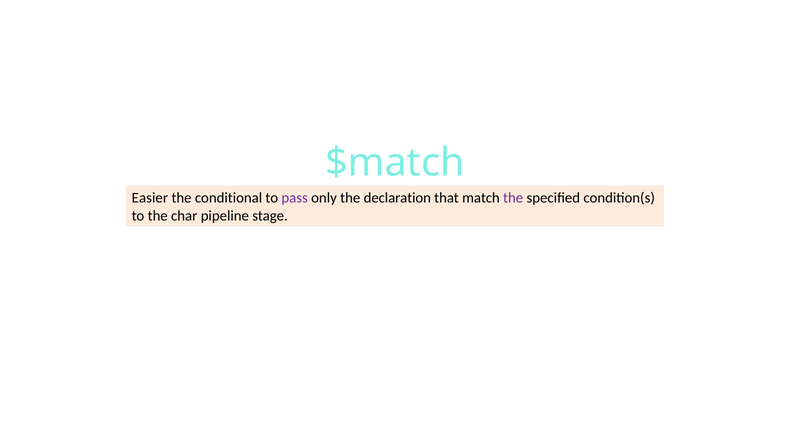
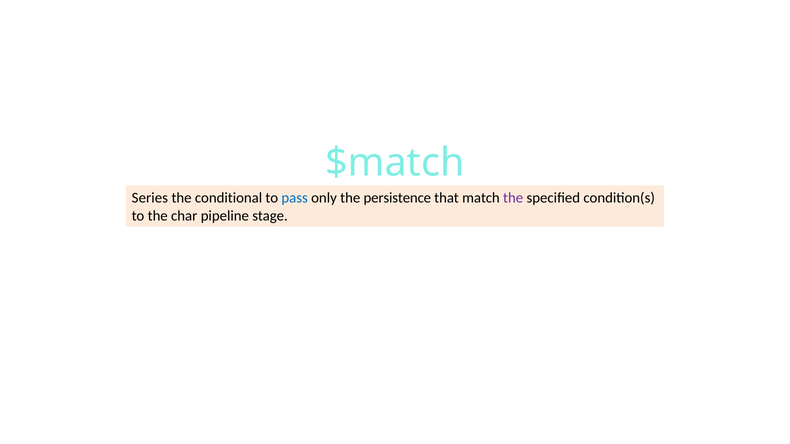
Easier: Easier -> Series (150, 198)
pass colour: purple -> blue (295, 198)
declaration: declaration -> persistence (397, 198)
